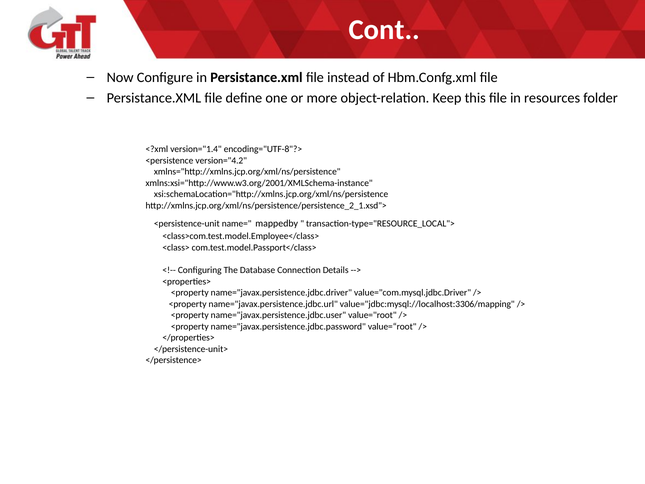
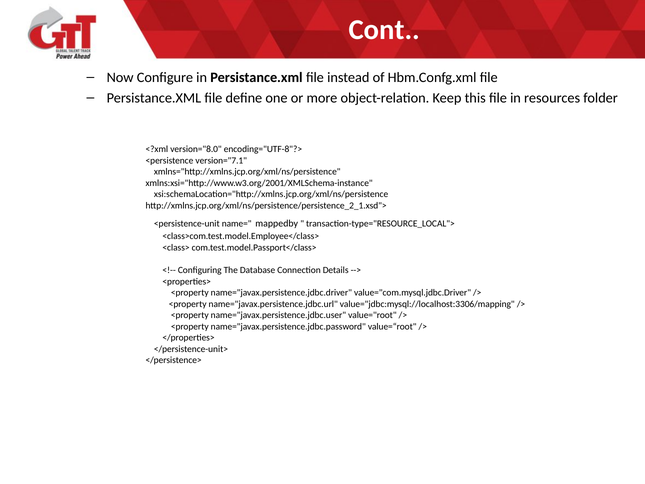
version="1.4: version="1.4 -> version="8.0 (196, 149)
version="4.2: version="4.2 -> version="7.1 (221, 160)
